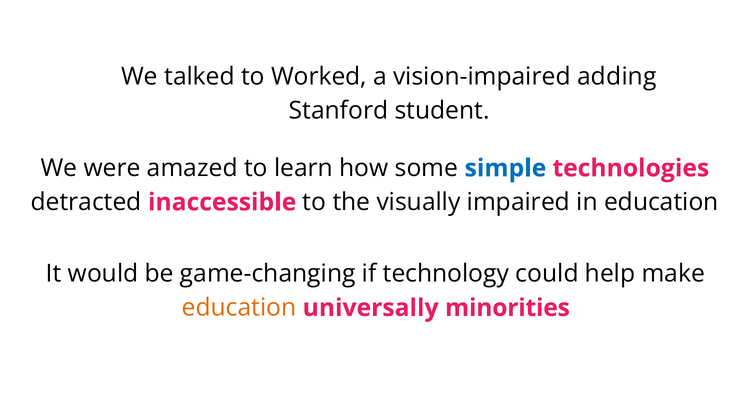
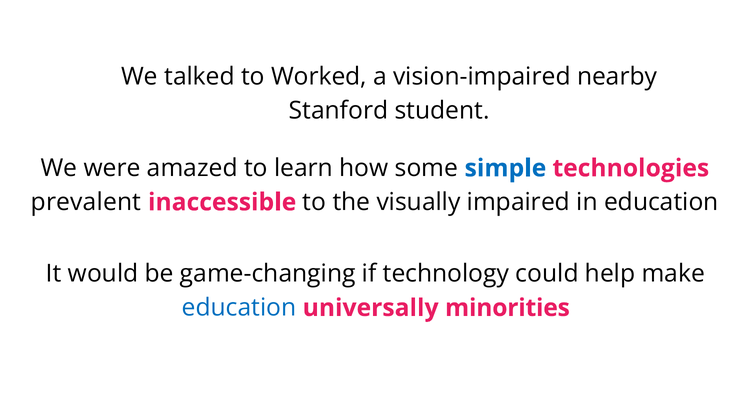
adding: adding -> nearby (617, 77)
detracted: detracted -> prevalent (86, 202)
education colour: orange -> blue (239, 308)
